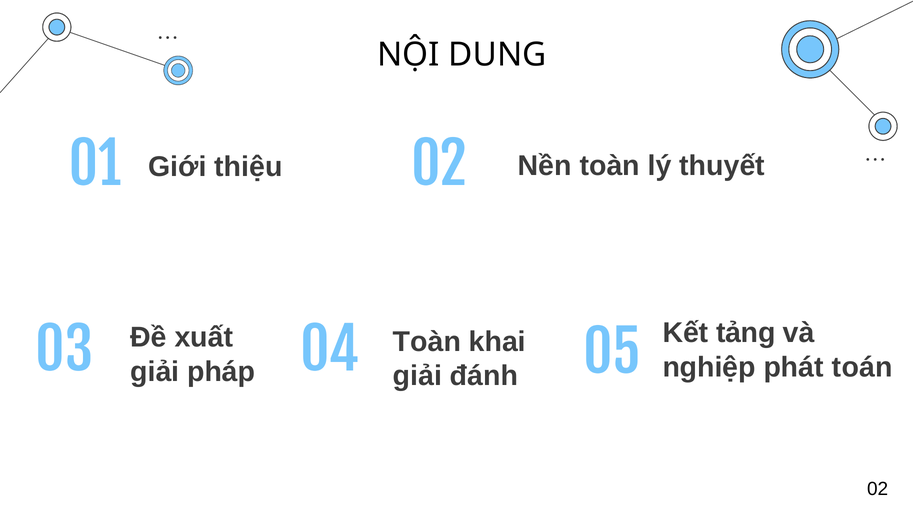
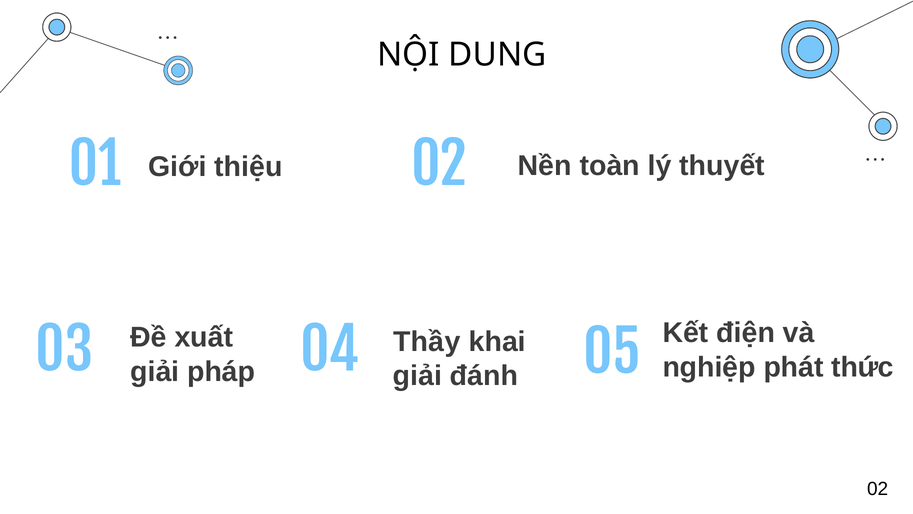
tảng: tảng -> điện (746, 333)
Toàn: Toàn -> Thầy (427, 341)
toán: toán -> thức (863, 367)
